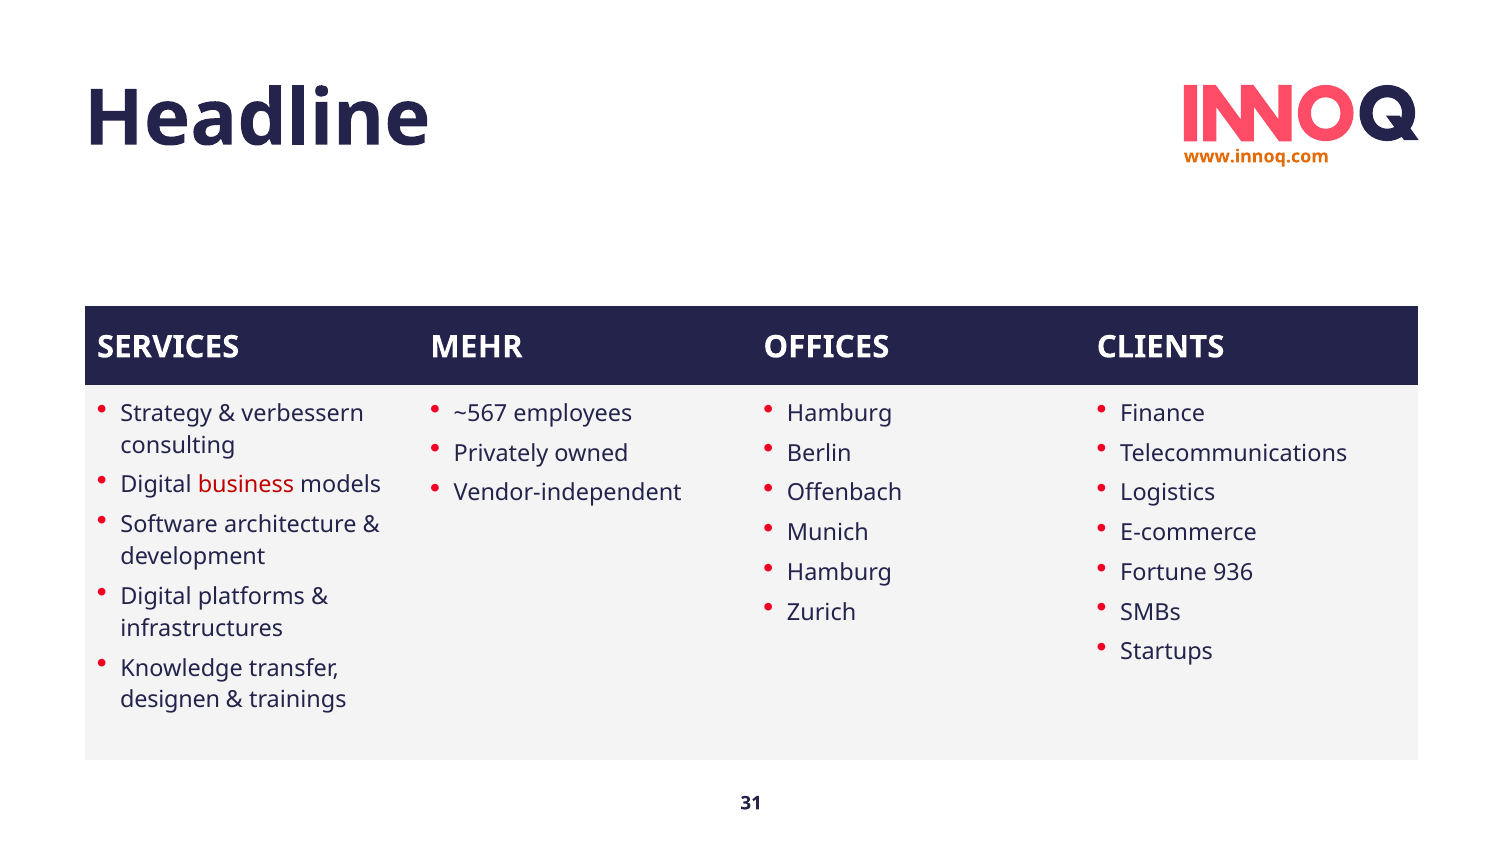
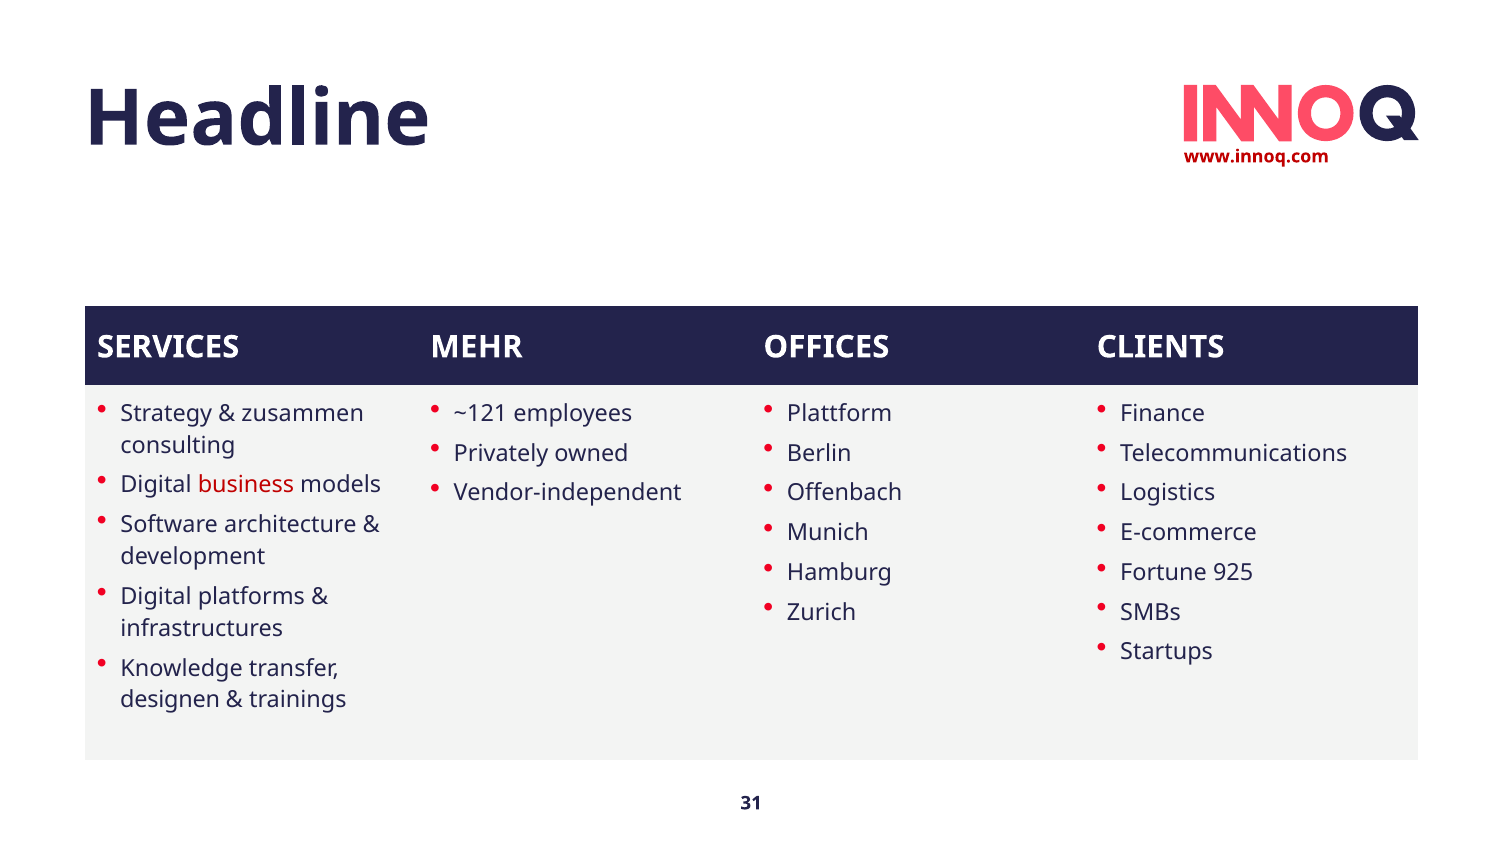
www.innoq.com colour: orange -> red (1256, 156)
verbessern: verbessern -> zusammen (303, 414)
~567: ~567 -> ~121 (481, 414)
Hamburg: Hamburg -> Plattform (840, 414)
936: 936 -> 925 (1233, 573)
